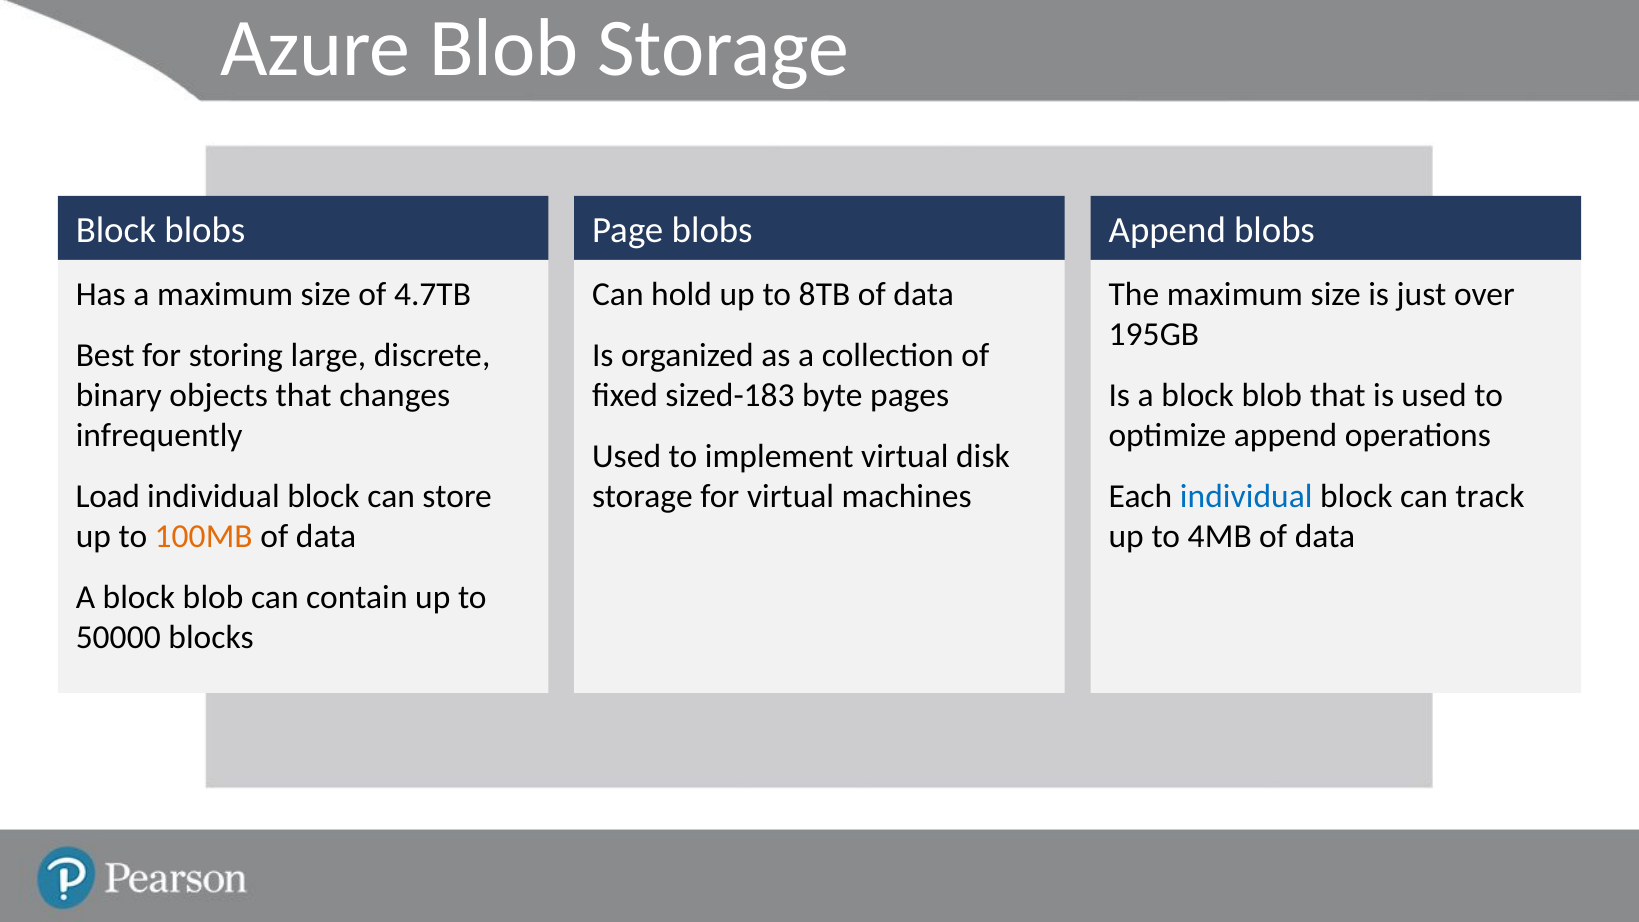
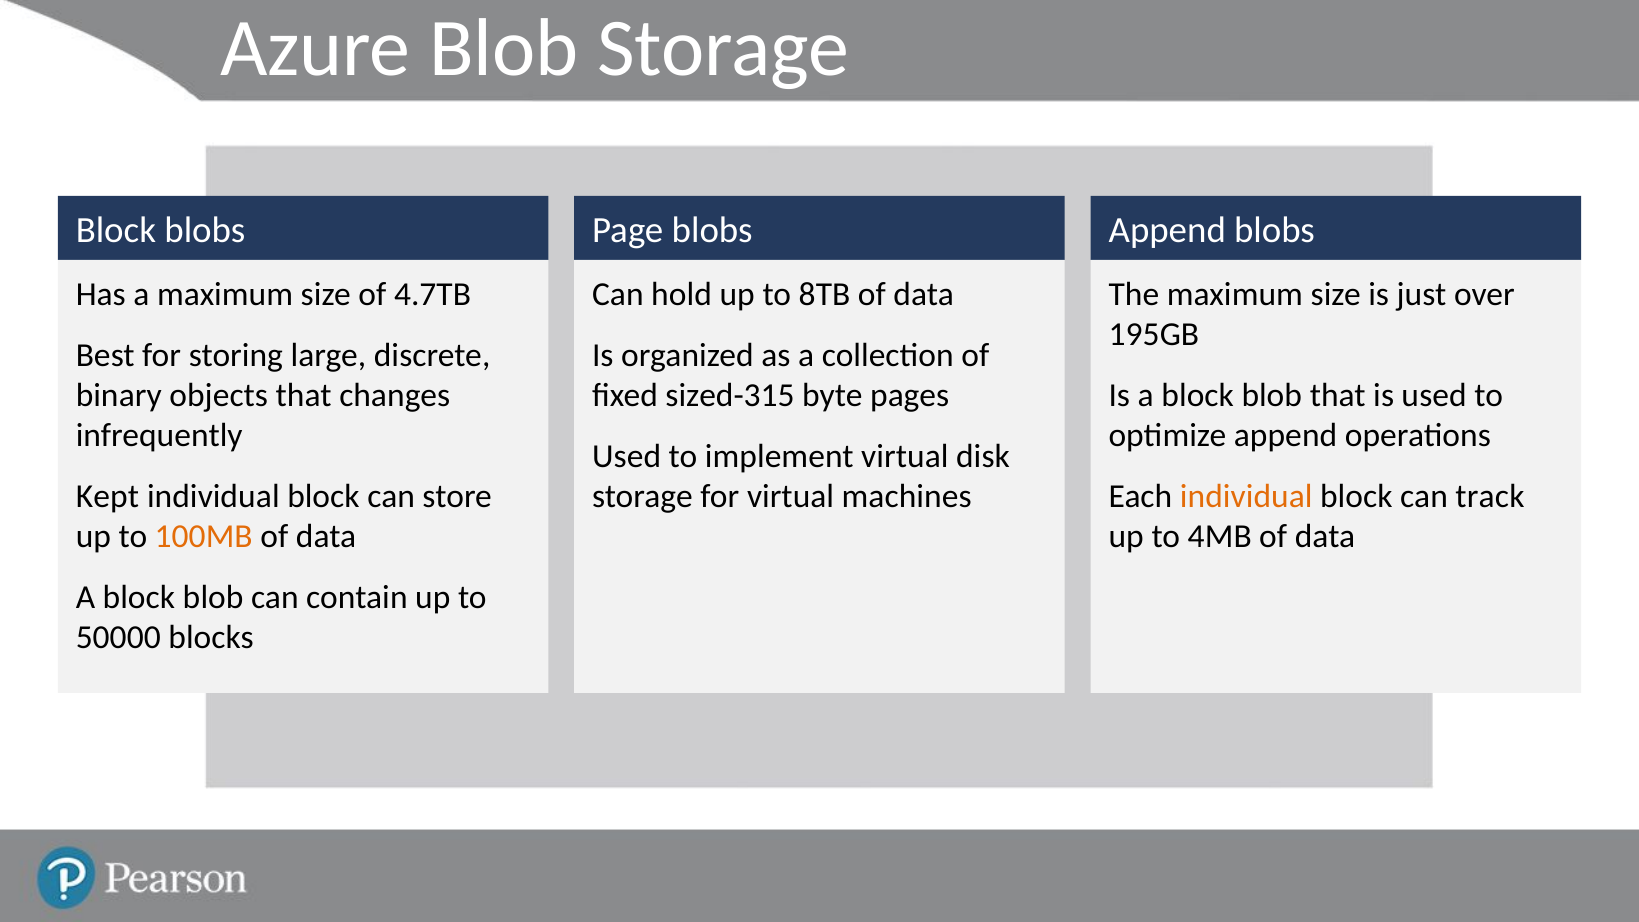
sized-183: sized-183 -> sized-315 (730, 395)
Load: Load -> Kept (107, 496)
individual colour: blue -> orange (1246, 496)
